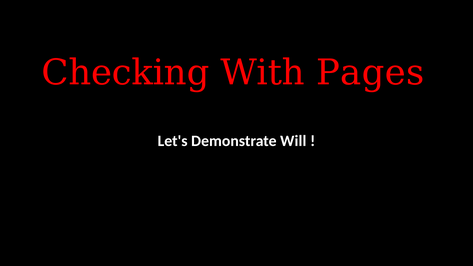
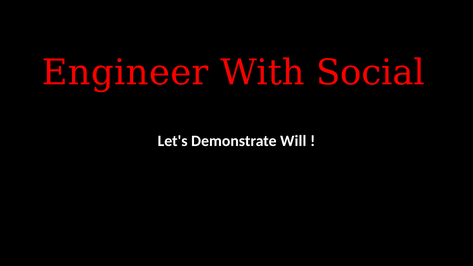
Checking: Checking -> Engineer (125, 73)
Pages: Pages -> Social (370, 73)
